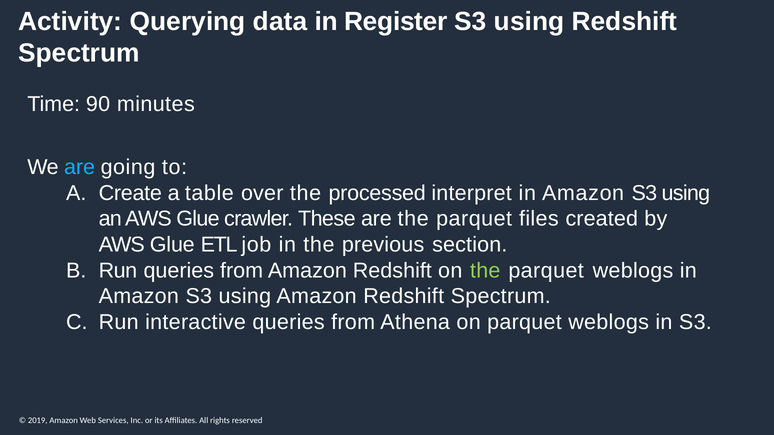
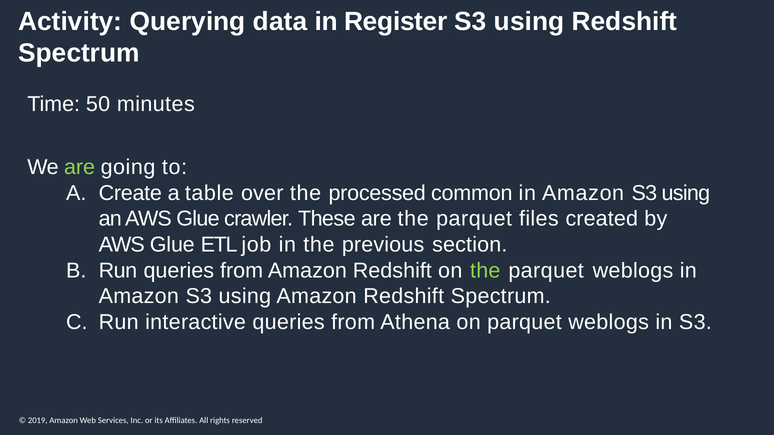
90: 90 -> 50 (98, 104)
are colour: light blue -> light green (80, 167)
interpret: interpret -> common (472, 193)
